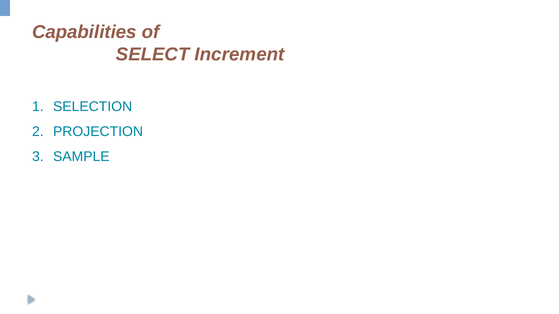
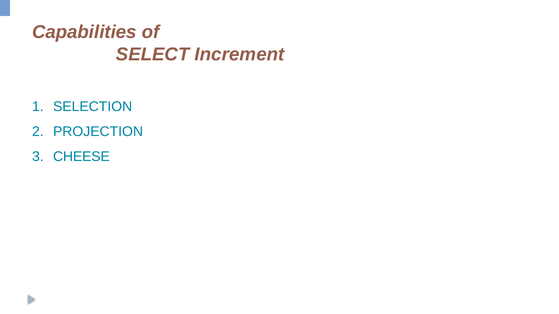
SAMPLE: SAMPLE -> CHEESE (81, 157)
